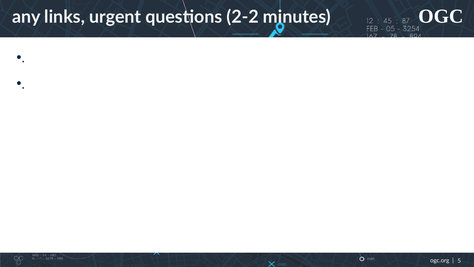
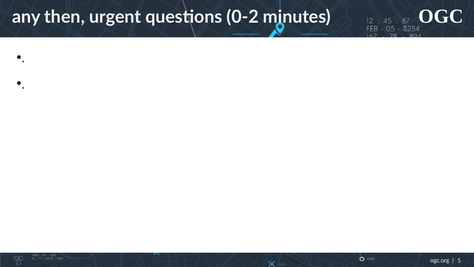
links: links -> then (65, 17)
2-2: 2-2 -> 0-2 (243, 17)
